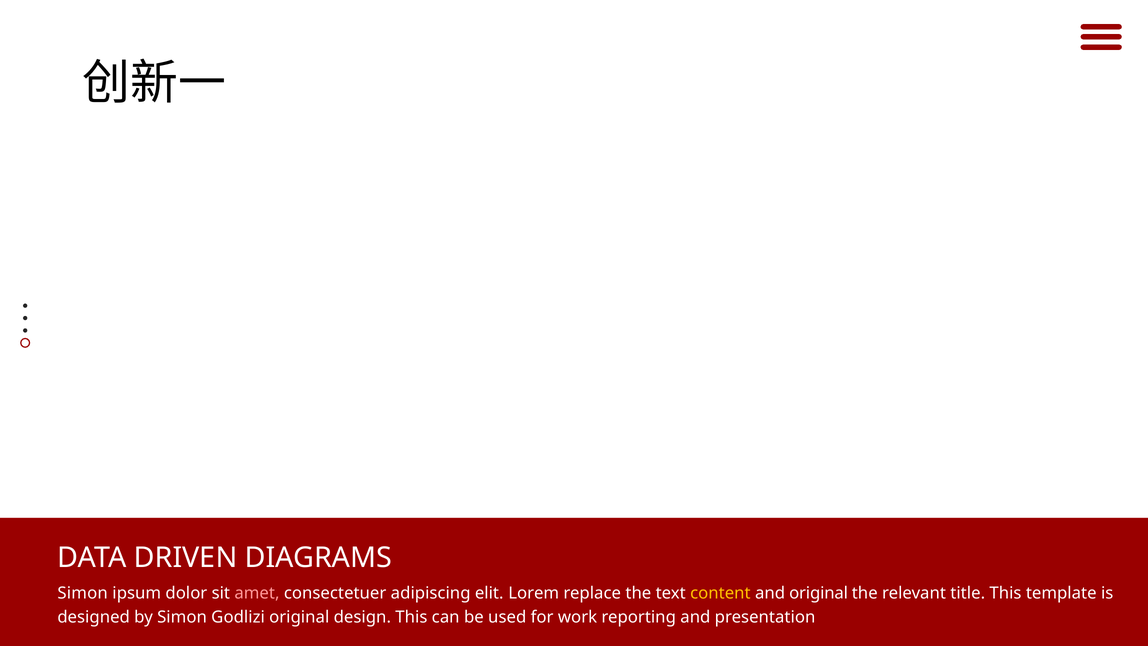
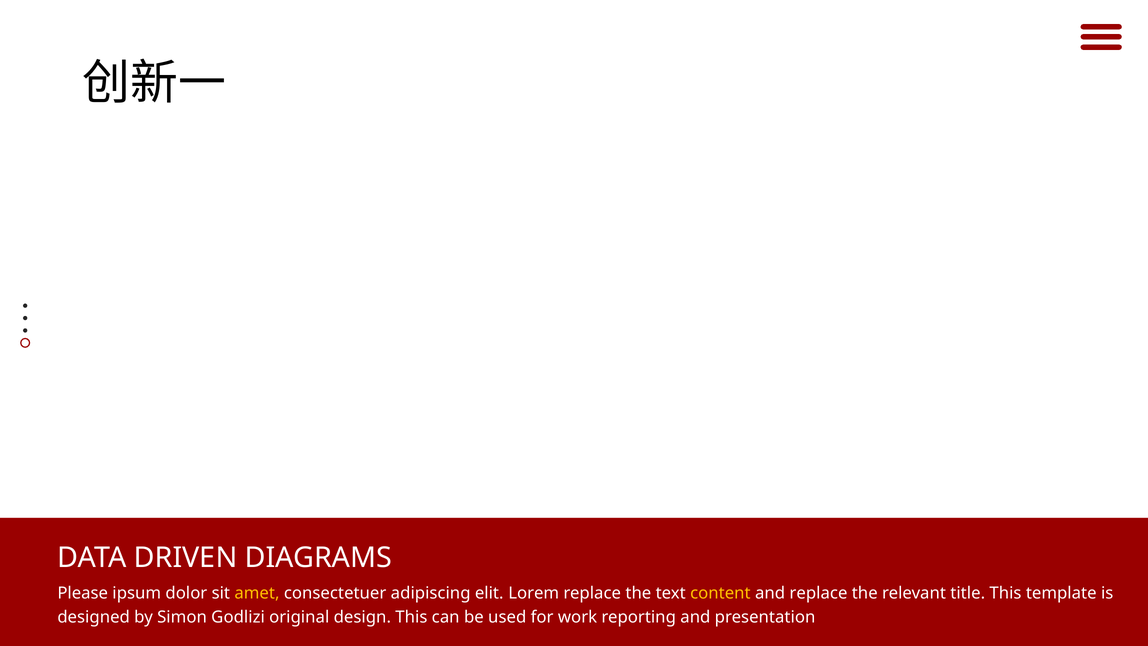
Simon: Simon -> Please (83, 593)
amet colour: pink -> yellow (257, 593)
and original: original -> replace (818, 593)
